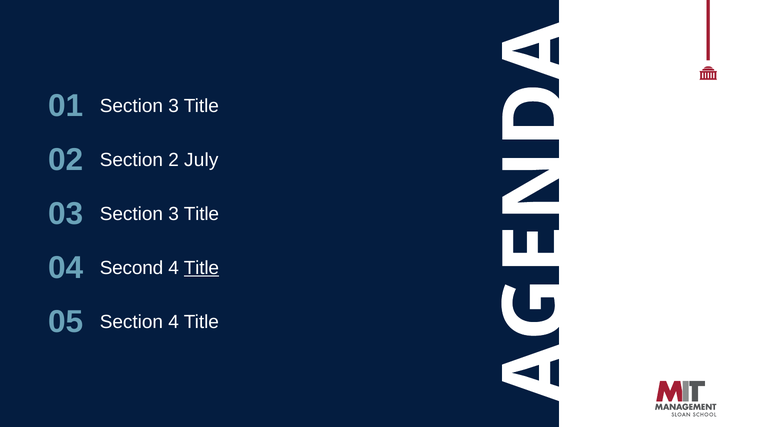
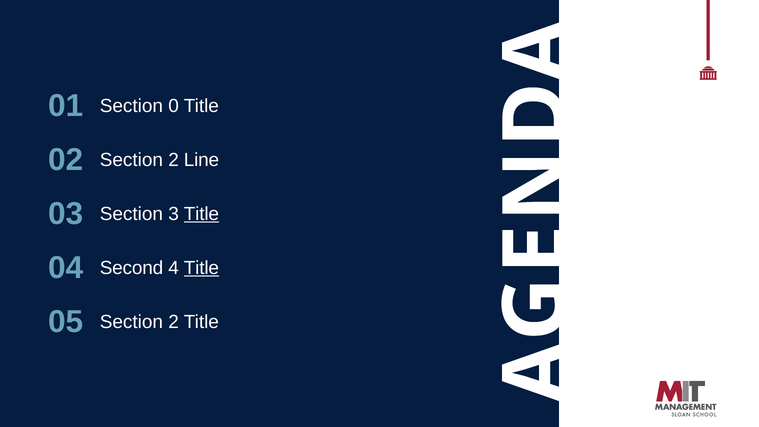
01 Section 3: 3 -> 0 (174, 106)
July: July -> Line (201, 160)
Title underline: none -> present (201, 214)
05 Section 4: 4 -> 2 (174, 322)
